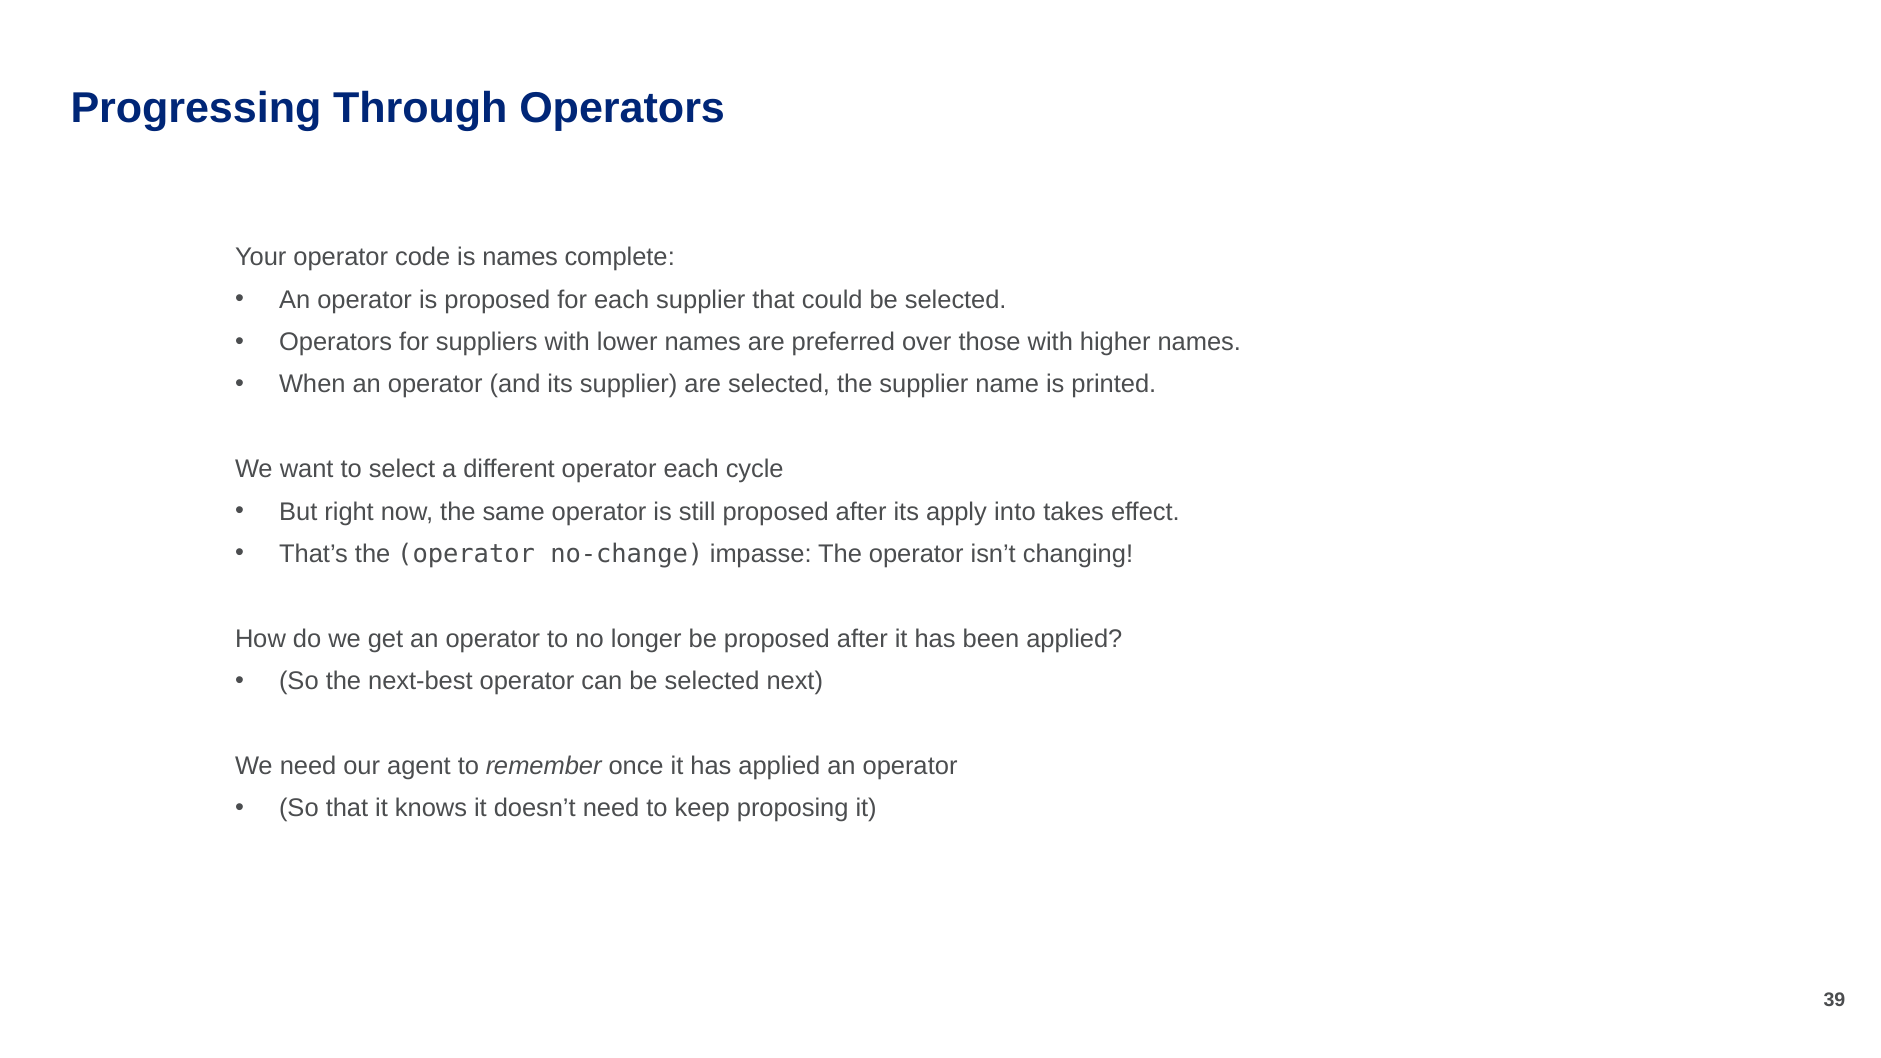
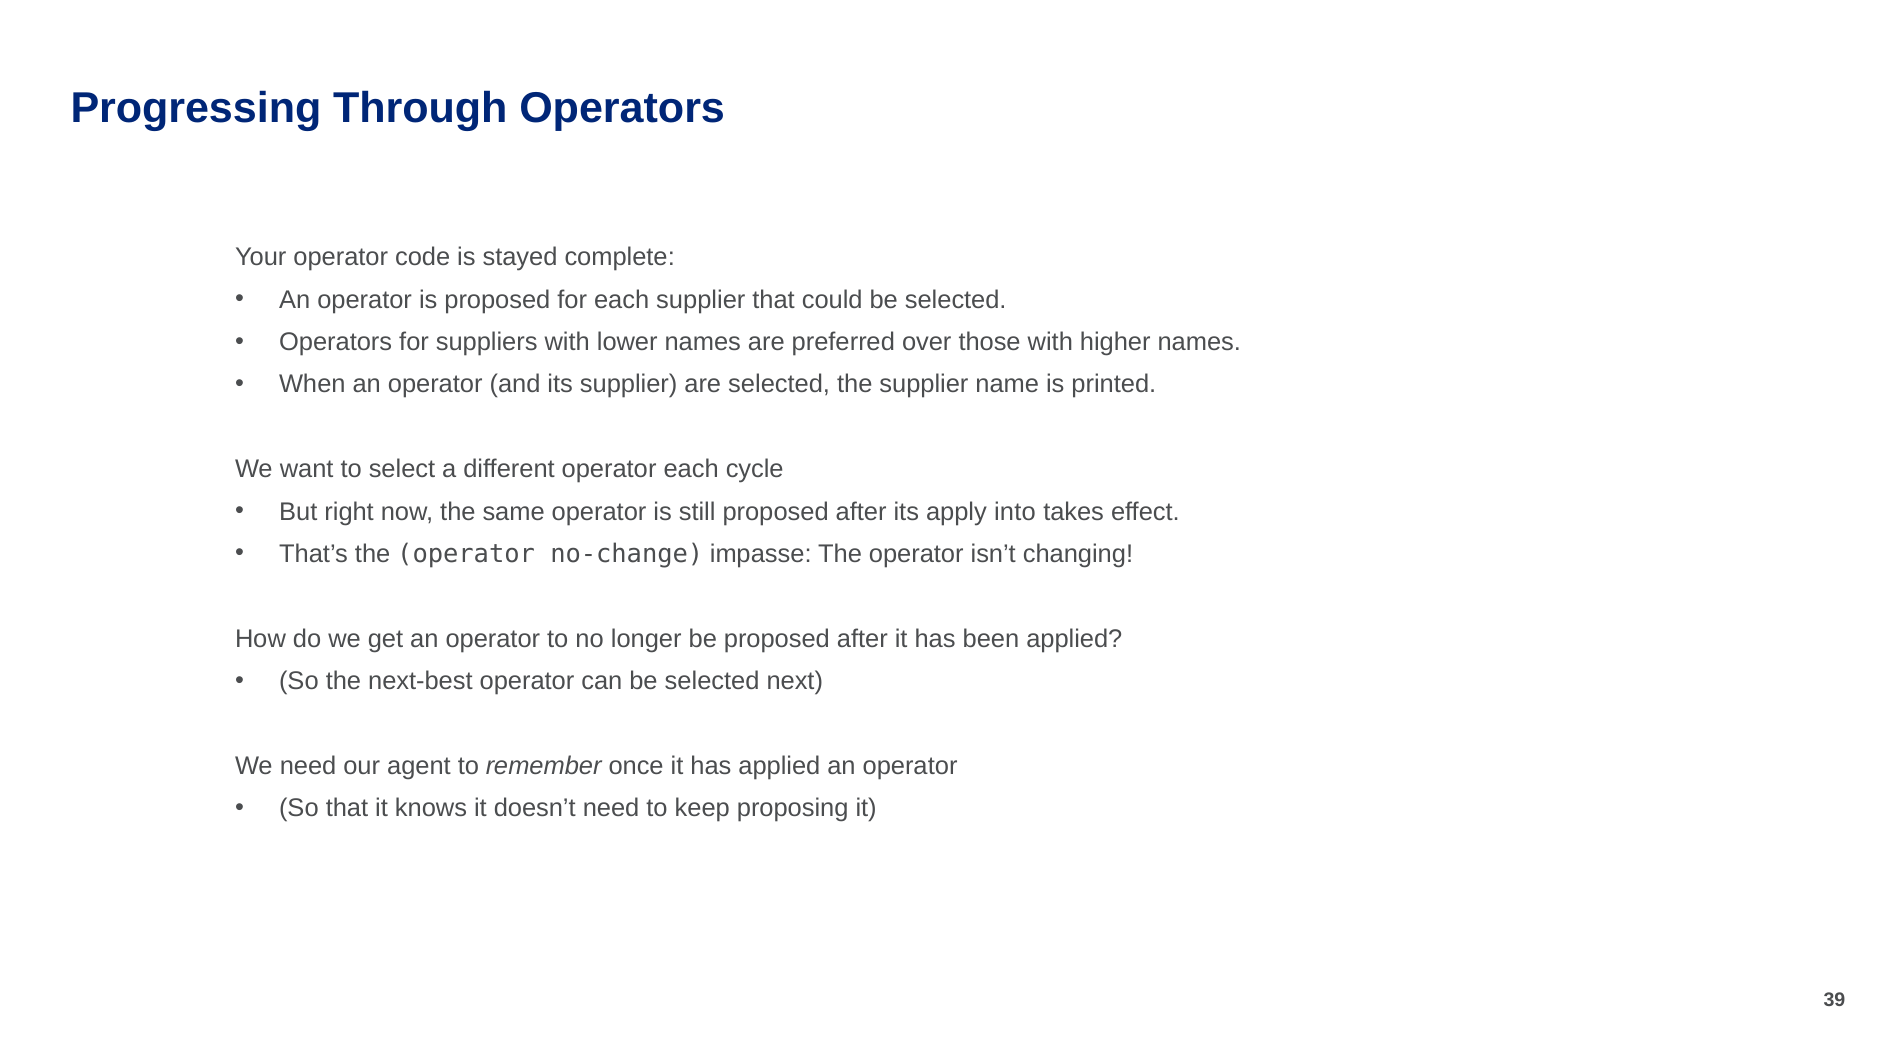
is names: names -> stayed (520, 257)
